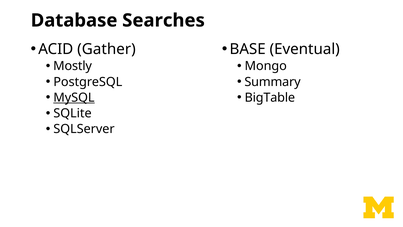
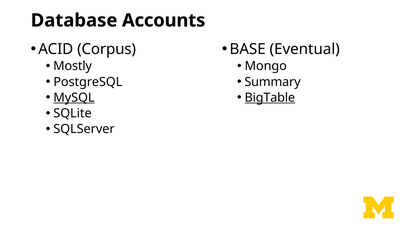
Searches: Searches -> Accounts (164, 20)
Gather: Gather -> Corpus (107, 49)
BigTable underline: none -> present (270, 97)
